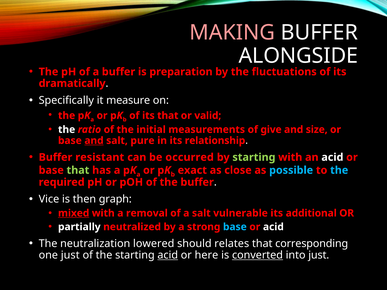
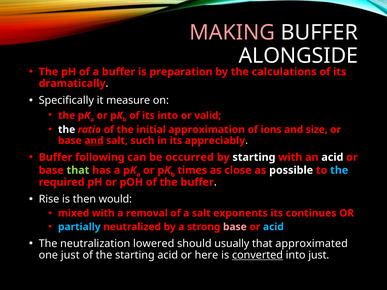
fluctuations: fluctuations -> calculations (284, 72)
its that: that -> into (168, 116)
measurements: measurements -> approximation (207, 130)
give: give -> ions (271, 130)
pure: pure -> such (142, 141)
relationship: relationship -> appreciably (215, 141)
resistant: resistant -> following (100, 157)
starting colour: light green -> white (254, 157)
exact: exact -> times (192, 170)
possible colour: light blue -> white (291, 170)
Vice: Vice -> Rise (49, 199)
graph: graph -> would (115, 199)
mixed underline: present -> none (74, 213)
vulnerable: vulnerable -> exponents (240, 213)
additional: additional -> continues (311, 213)
partially colour: white -> light blue (79, 227)
base colour: light blue -> pink (235, 227)
acid colour: white -> light blue (273, 227)
relates: relates -> usually (232, 244)
corresponding: corresponding -> approximated (312, 244)
acid underline: present -> none (168, 255)
